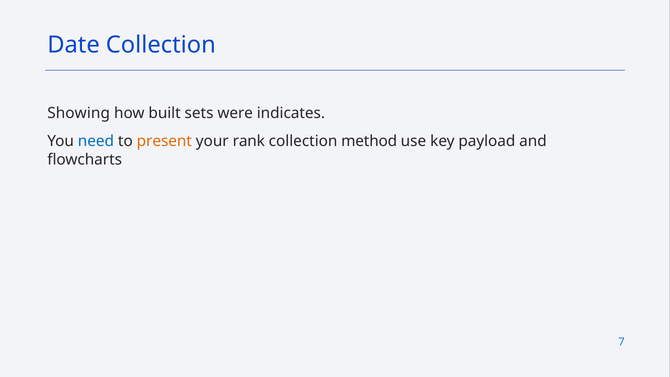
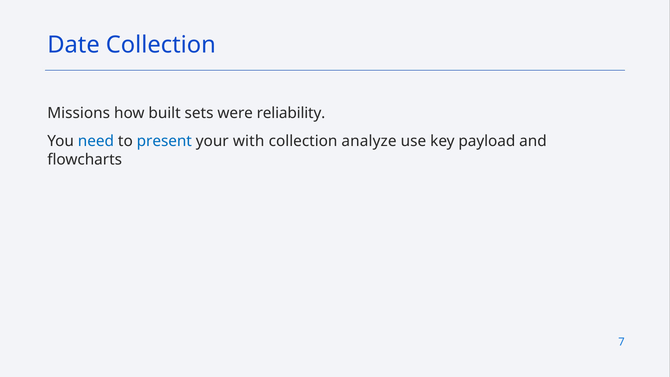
Showing: Showing -> Missions (79, 113)
indicates: indicates -> reliability (291, 113)
present colour: orange -> blue (164, 141)
rank: rank -> with (249, 141)
method: method -> analyze (369, 141)
